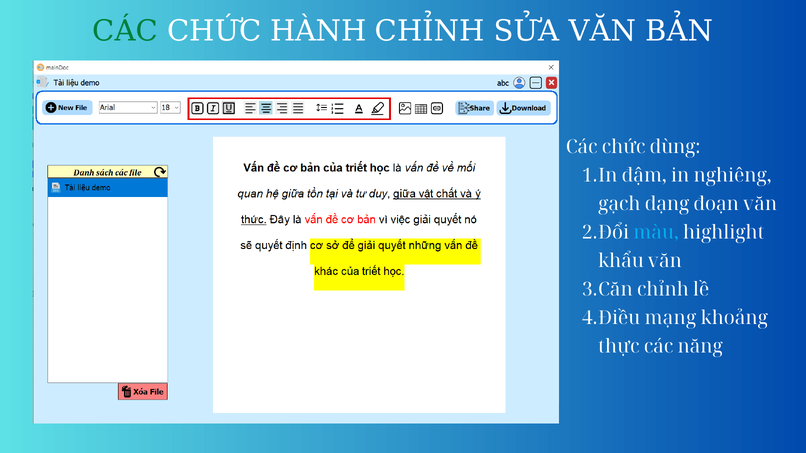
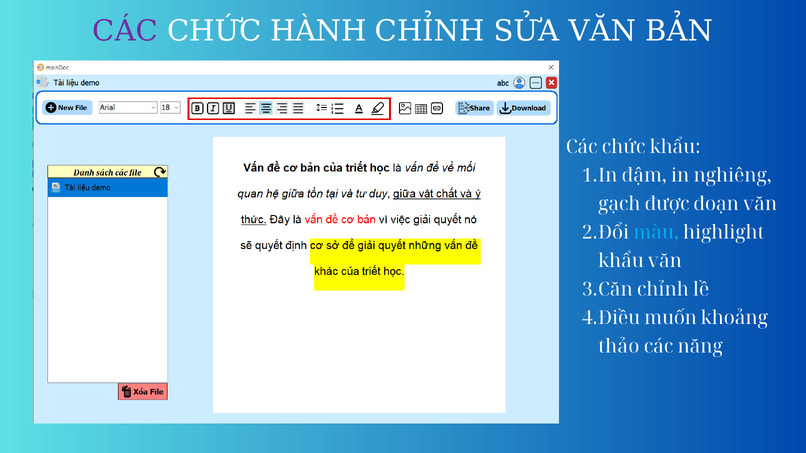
CÁC colour: green -> purple (125, 31)
chức dùng: dùng -> khẩu (675, 147)
dạng: dạng -> được (667, 204)
mạng: mạng -> muốn (671, 318)
thực: thực -> thảo (619, 347)
